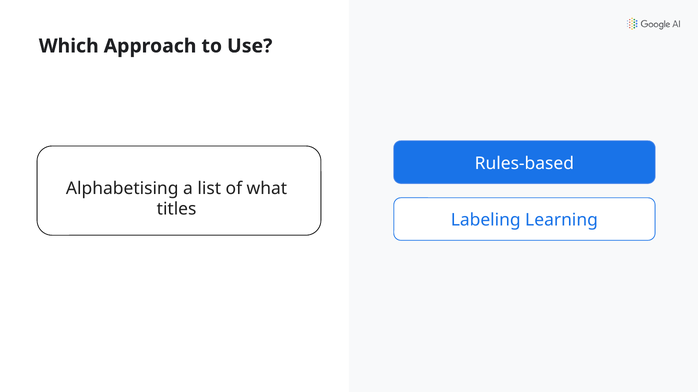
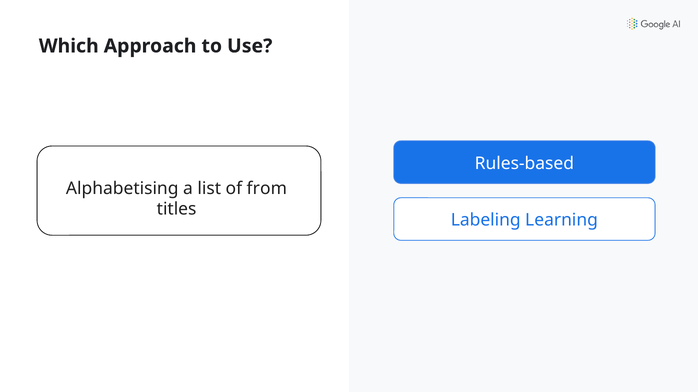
what: what -> from (267, 189)
